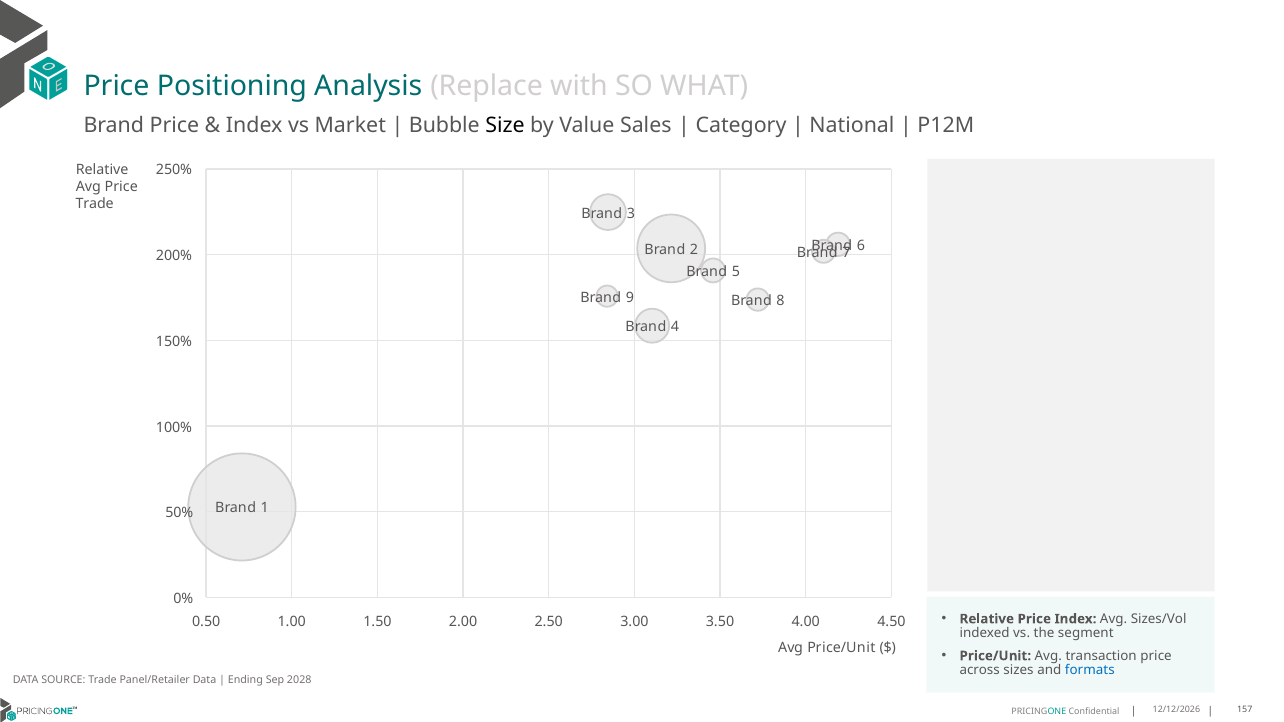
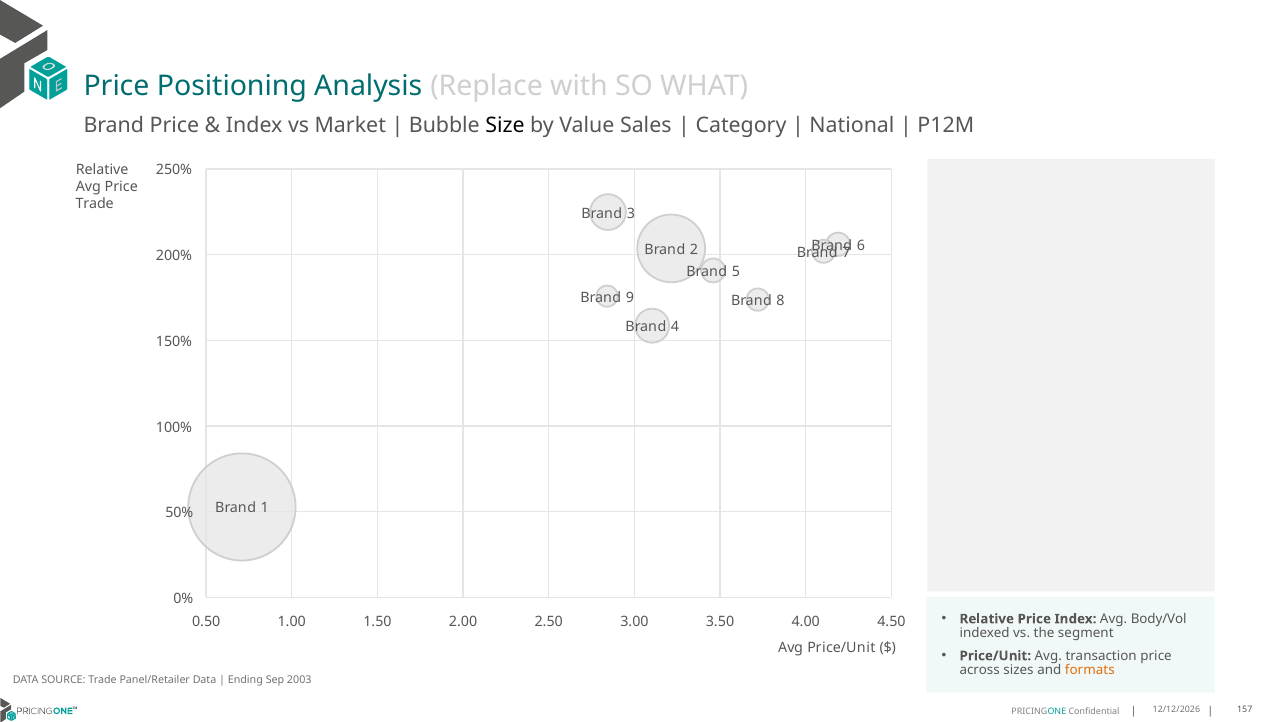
Sizes/Vol: Sizes/Vol -> Body/Vol (1159, 619)
formats colour: blue -> orange (1090, 671)
2028: 2028 -> 2003 (299, 680)
